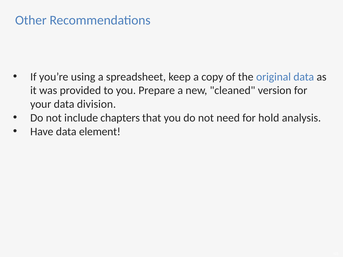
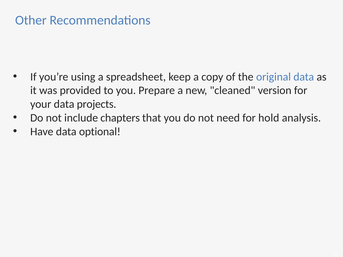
division: division -> projects (97, 104)
element: element -> optional (100, 132)
